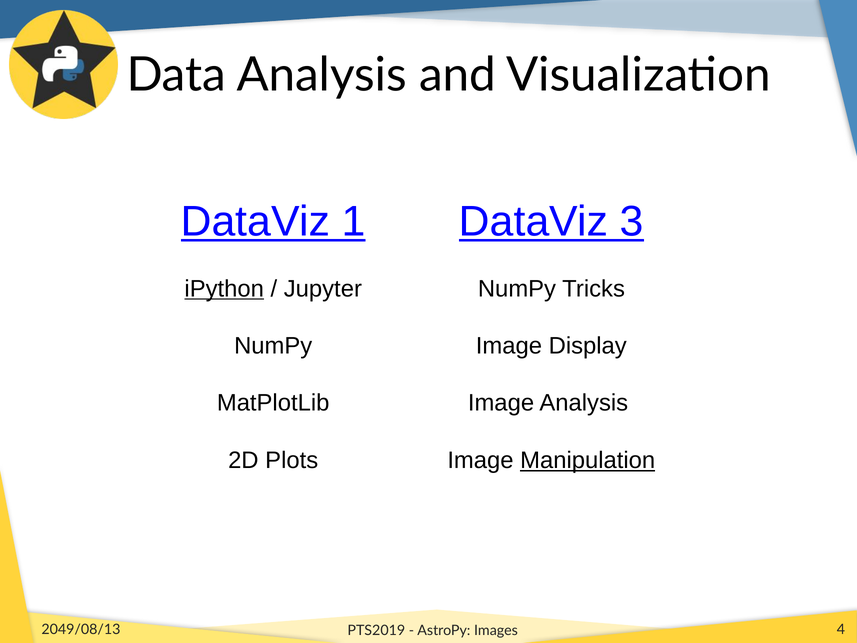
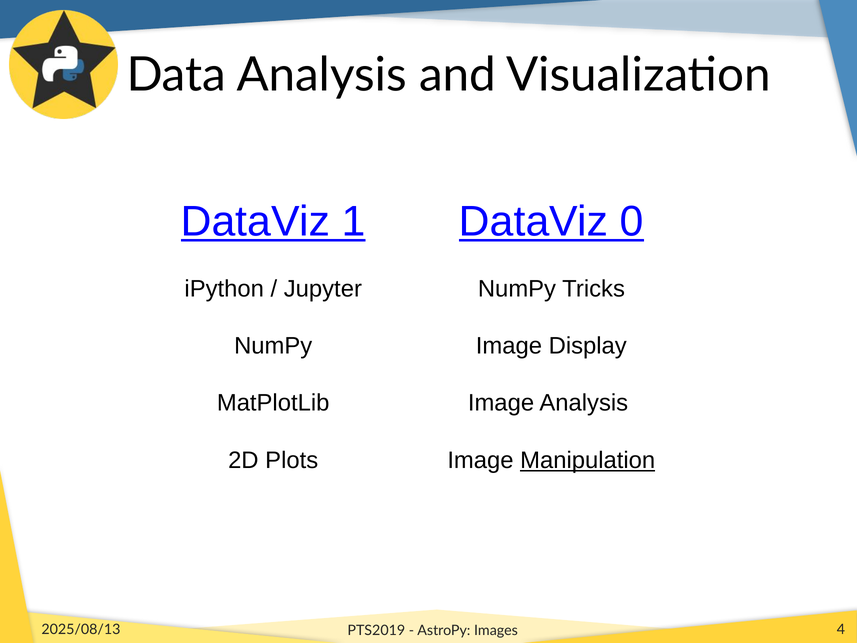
3: 3 -> 0 (632, 221)
iPython underline: present -> none (224, 289)
2049/08/13: 2049/08/13 -> 2025/08/13 (81, 629)
